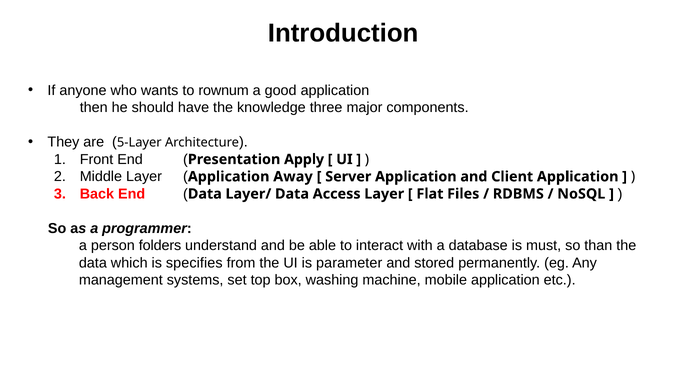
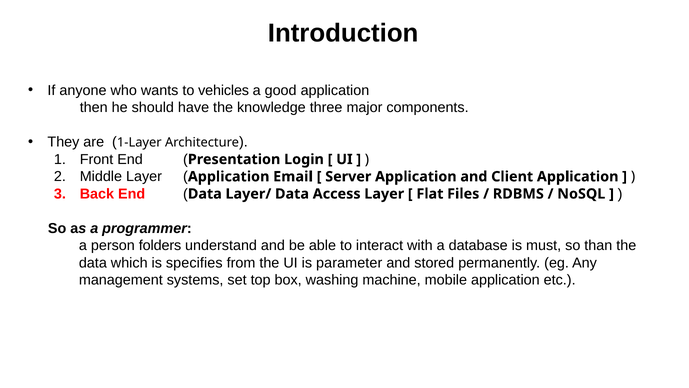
rownum: rownum -> vehicles (224, 90)
5-Layer: 5-Layer -> 1-Layer (139, 142)
Apply: Apply -> Login (304, 159)
Away: Away -> Email (293, 176)
